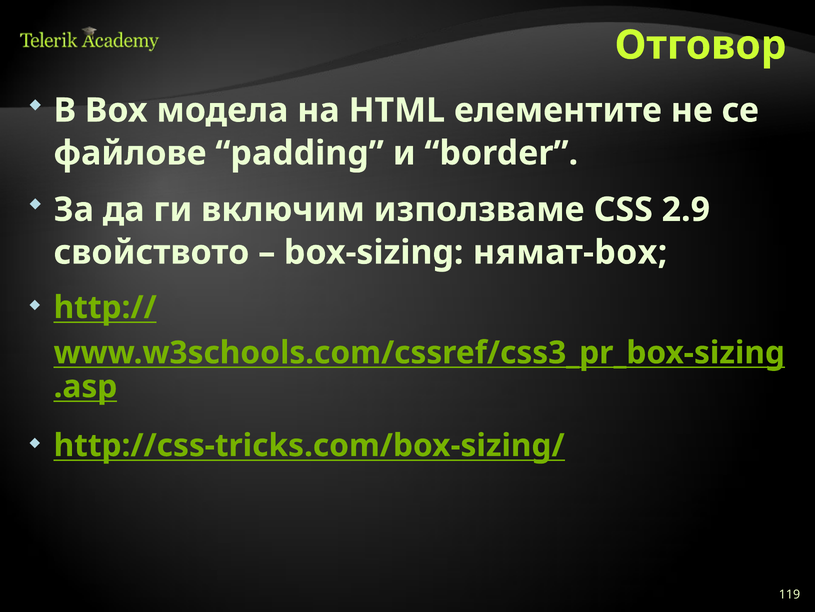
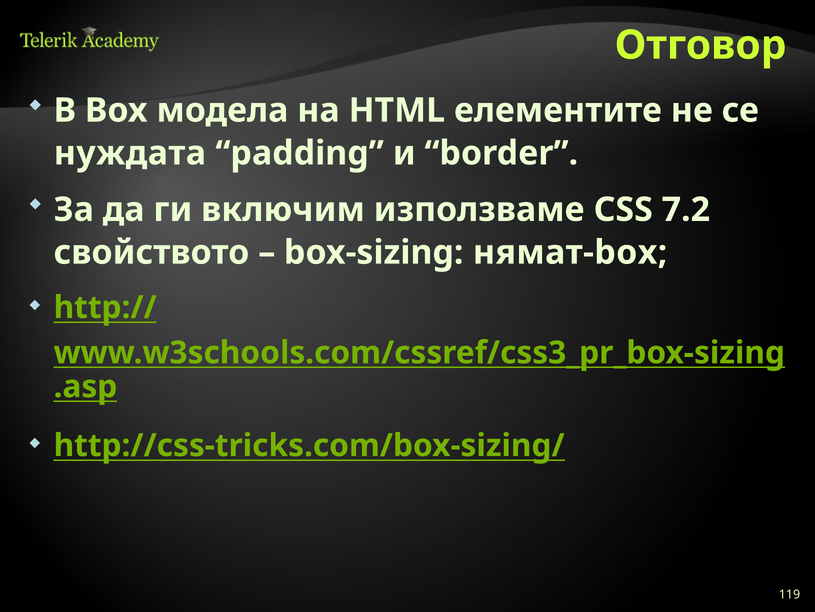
файлове: файлове -> нуждата (130, 153)
2.9: 2.9 -> 7.2 (686, 209)
